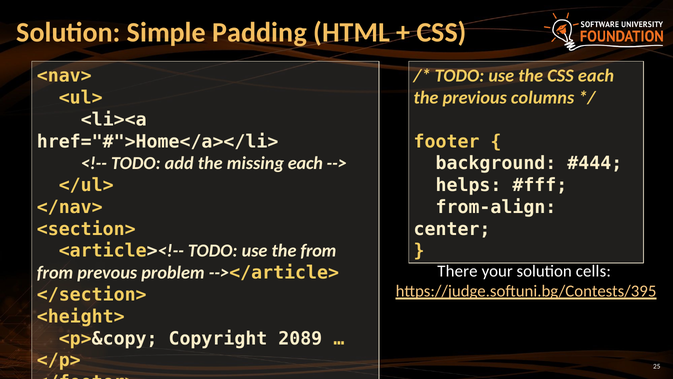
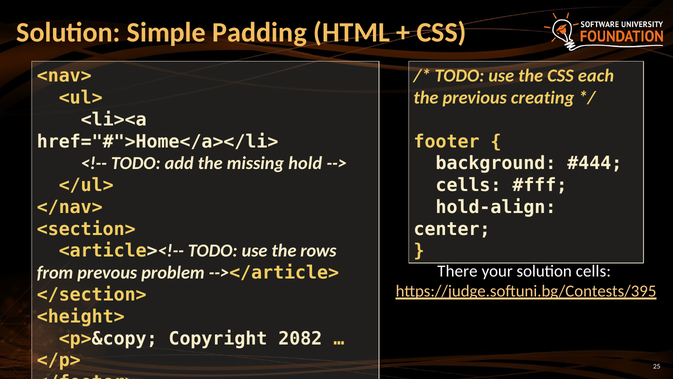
columns: columns -> creating (543, 98)
missing each: each -> hold (305, 163)
helps: helps -> cells (469, 185)
from-align: from-align -> hold-align (496, 207)
the from: from -> rows (318, 251)
2089: 2089 -> 2082 (300, 338)
